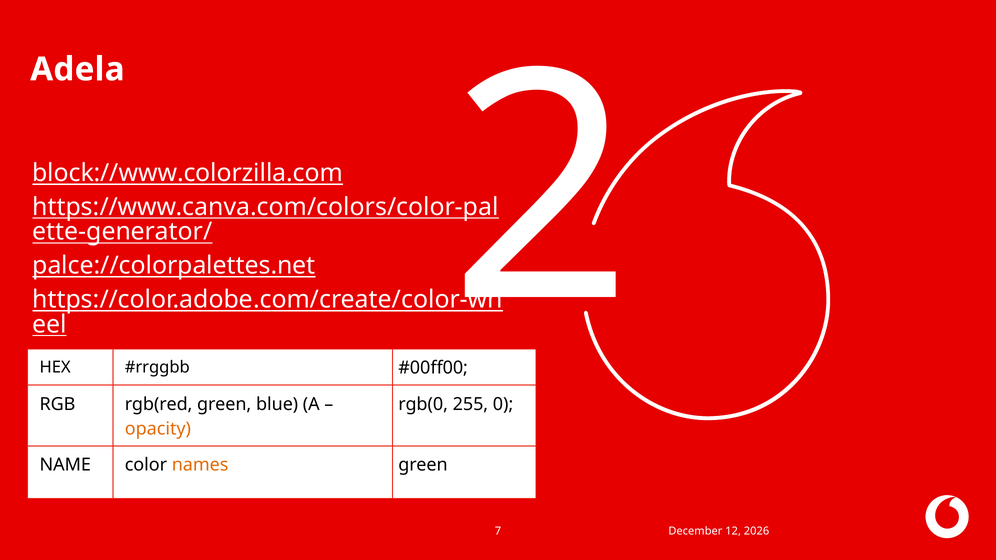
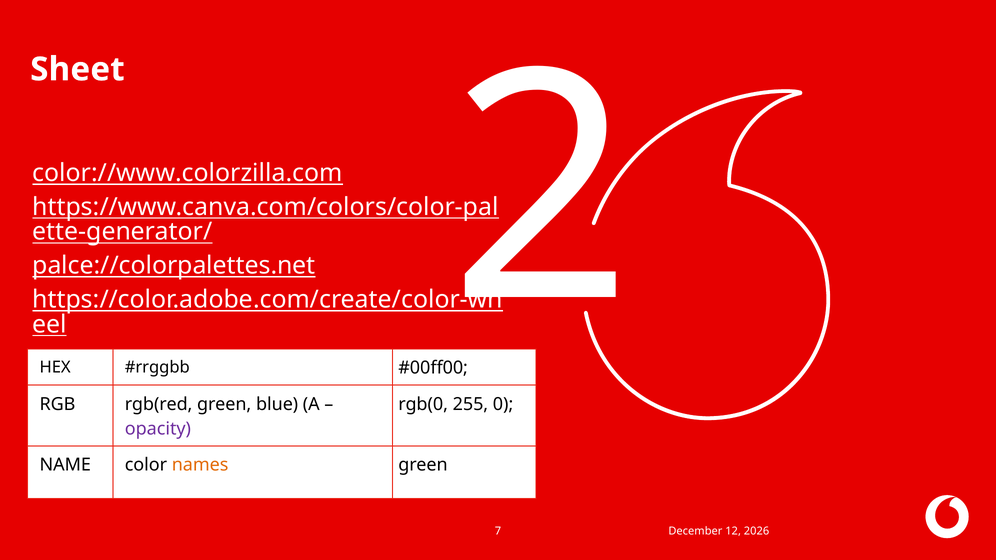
Adela: Adela -> Sheet (77, 69)
block://www.colorzilla.com: block://www.colorzilla.com -> color://www.colorzilla.com (188, 173)
opacity colour: orange -> purple (158, 429)
